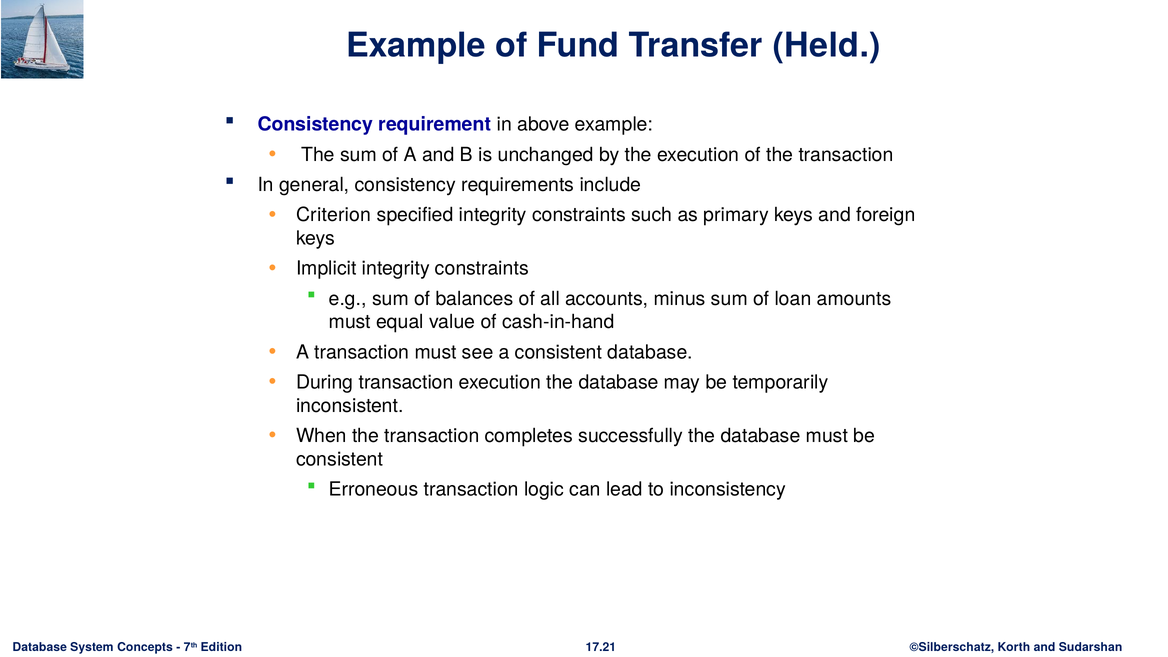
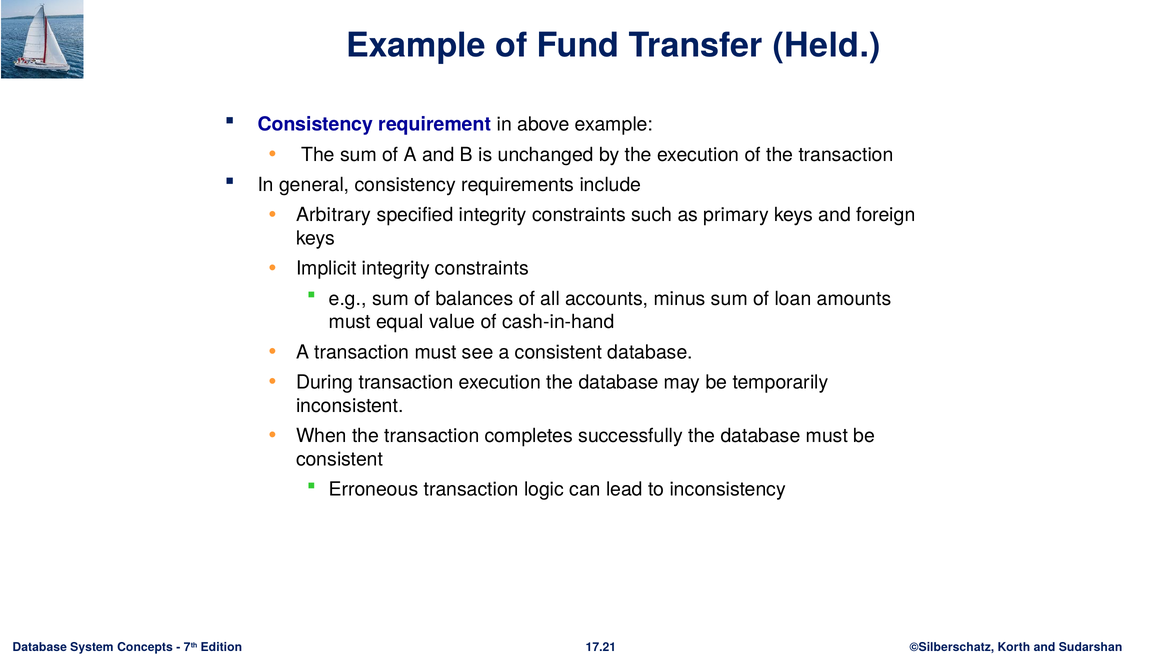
Criterion: Criterion -> Arbitrary (334, 215)
